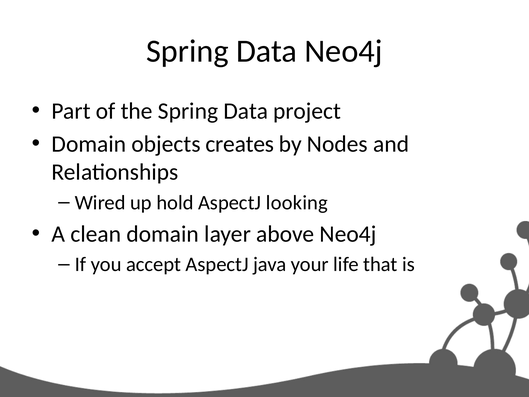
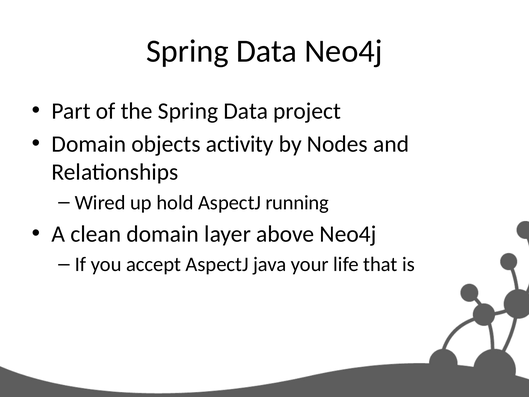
creates: creates -> activity (240, 144)
looking: looking -> running (297, 202)
